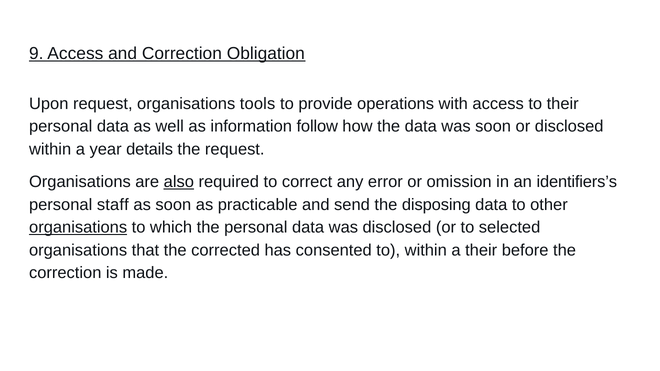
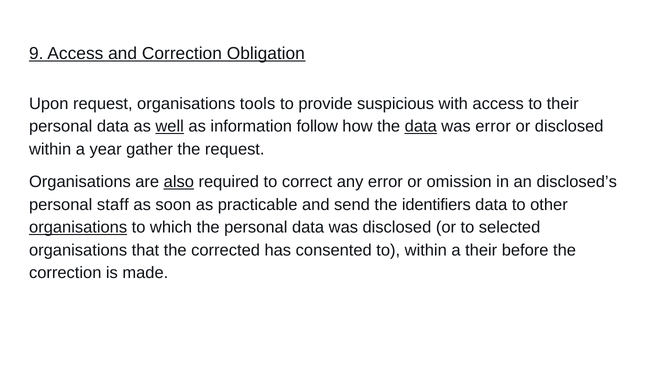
operations: operations -> suspicious (396, 104)
well underline: none -> present (170, 127)
data underline: none -> present (421, 127)
was soon: soon -> error (493, 127)
details: details -> gather (150, 149)
identifiers’s: identifiers’s -> disclosed’s (577, 182)
disposing: disposing -> identifiers (436, 205)
